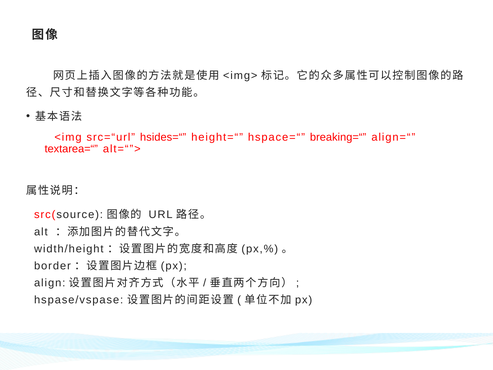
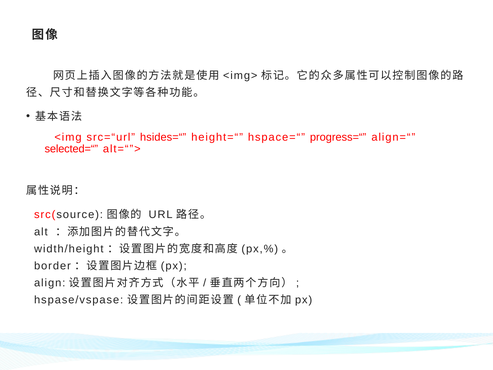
breaking=“: breaking=“ -> progress=“ (338, 137)
textarea=“: textarea=“ -> selected=“ (71, 149)
